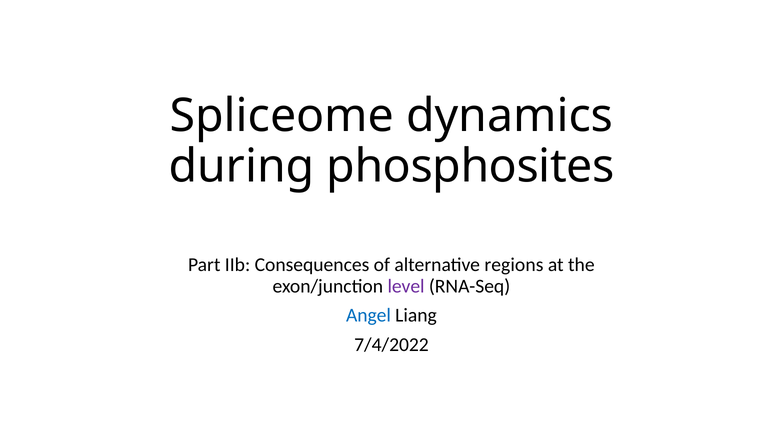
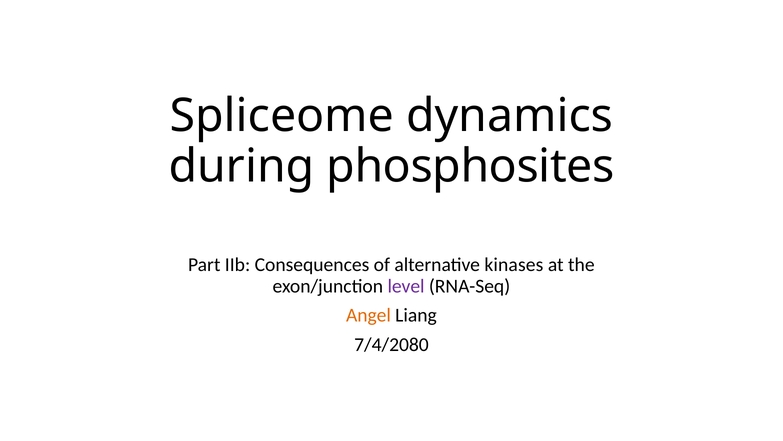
regions: regions -> kinases (514, 265)
Angel colour: blue -> orange (368, 315)
7/4/2022: 7/4/2022 -> 7/4/2080 (391, 344)
